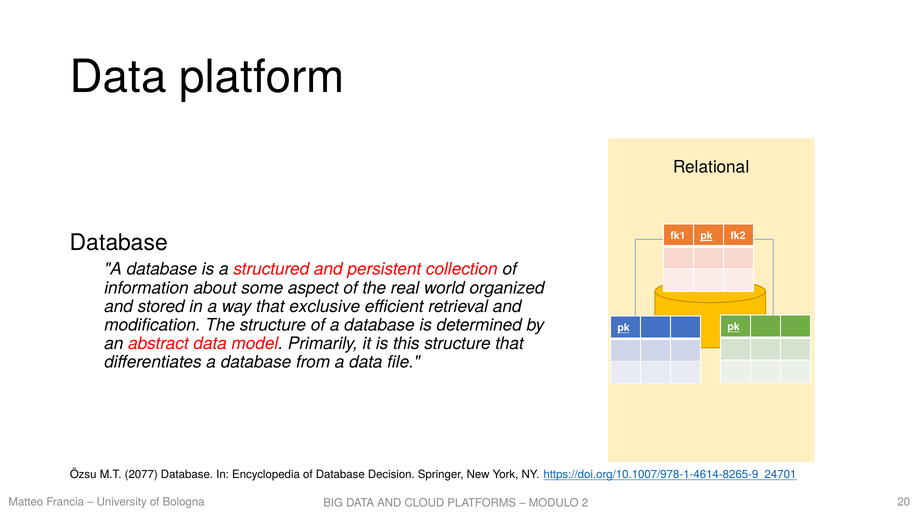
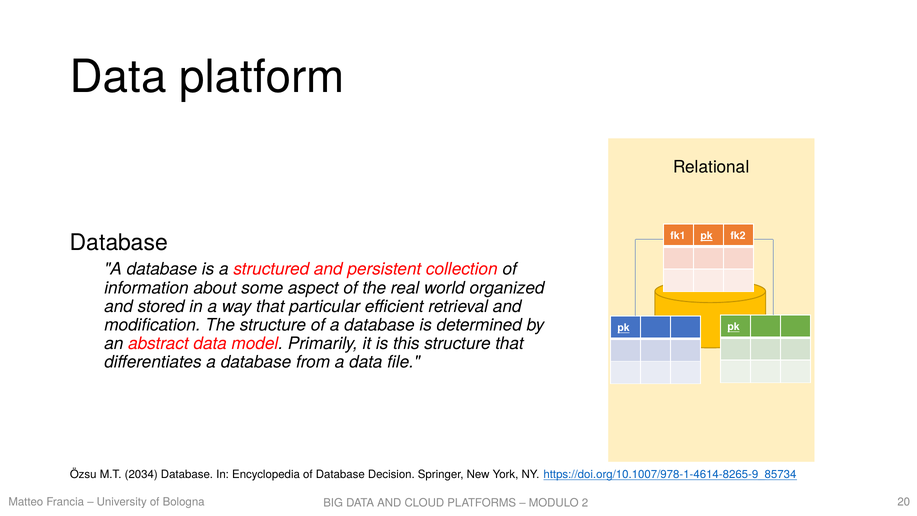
exclusive: exclusive -> particular (325, 306)
2077: 2077 -> 2034 (141, 474)
https://doi.org/10.1007/978-1-4614-8265-9_24701: https://doi.org/10.1007/978-1-4614-8265-9_24701 -> https://doi.org/10.1007/978-1-4614-8265-9_85734 (670, 474)
